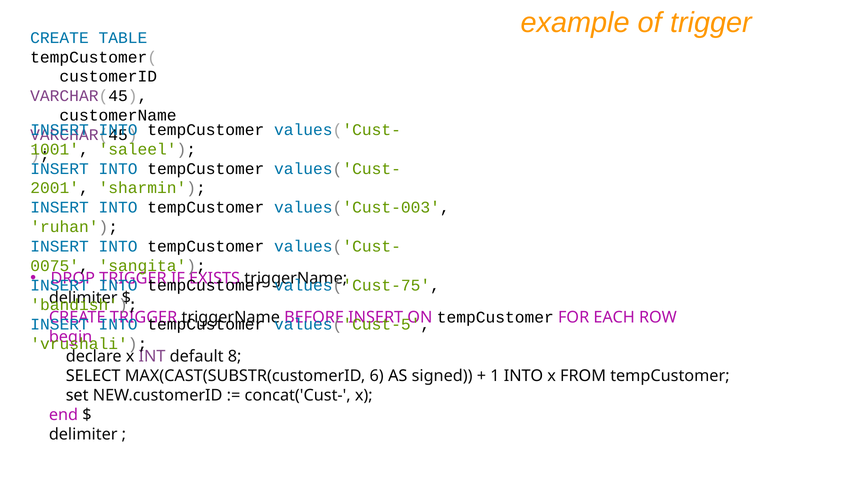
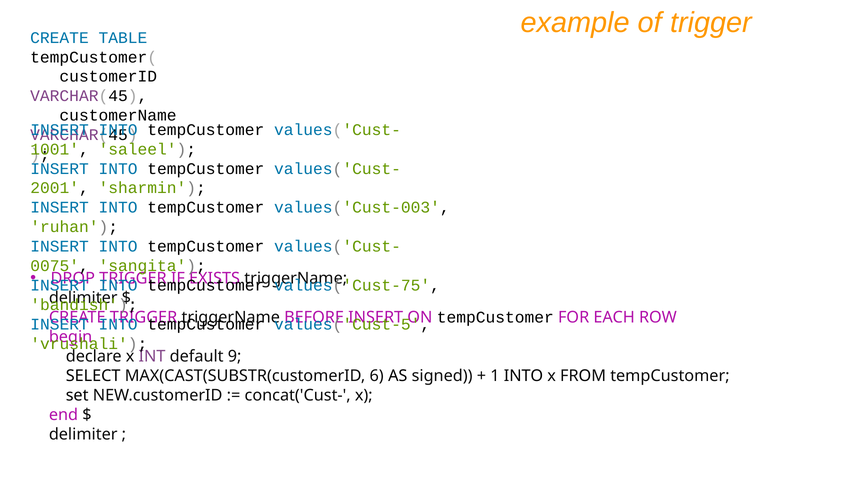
8: 8 -> 9 (235, 357)
